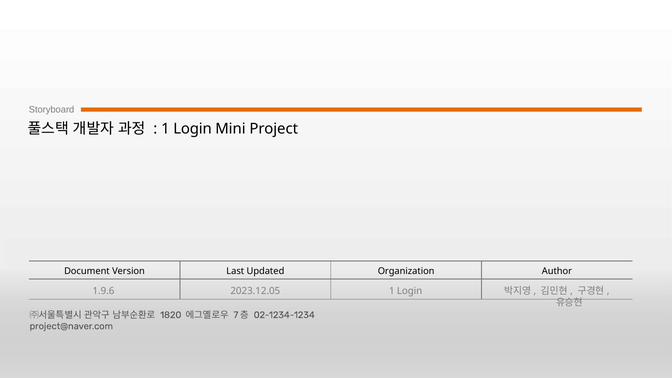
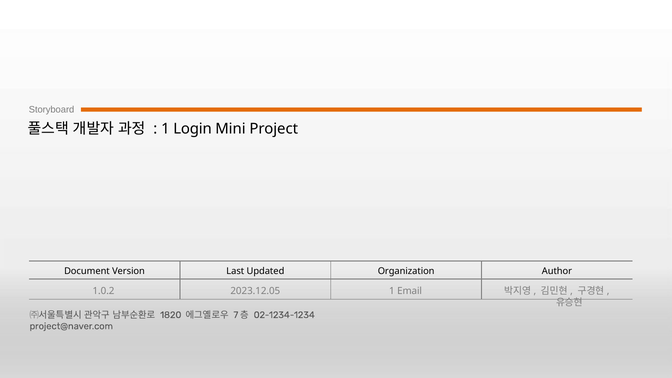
1.9.6: 1.9.6 -> 1.0.2 (103, 291)
2023.12.05 1 Login: Login -> Email (410, 291)
